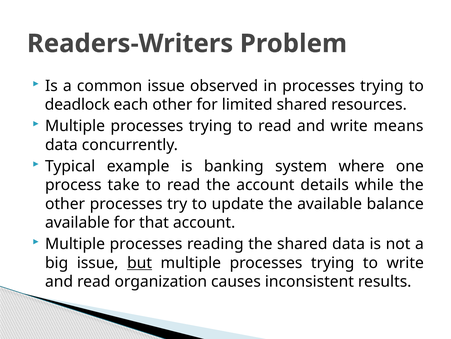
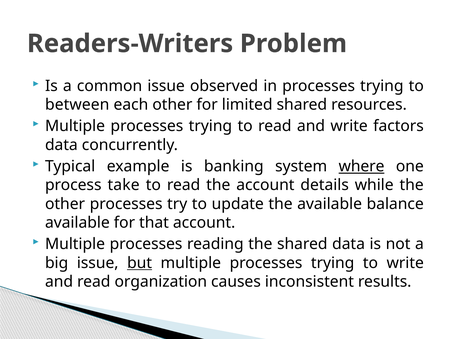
deadlock: deadlock -> between (77, 105)
means: means -> factors (398, 126)
where underline: none -> present (362, 166)
